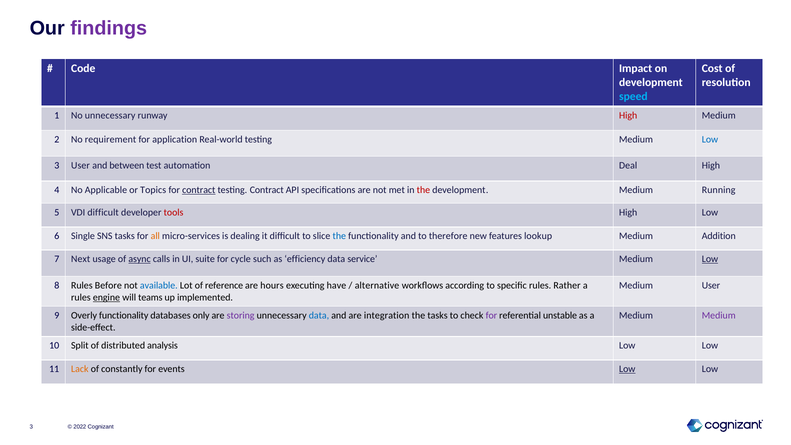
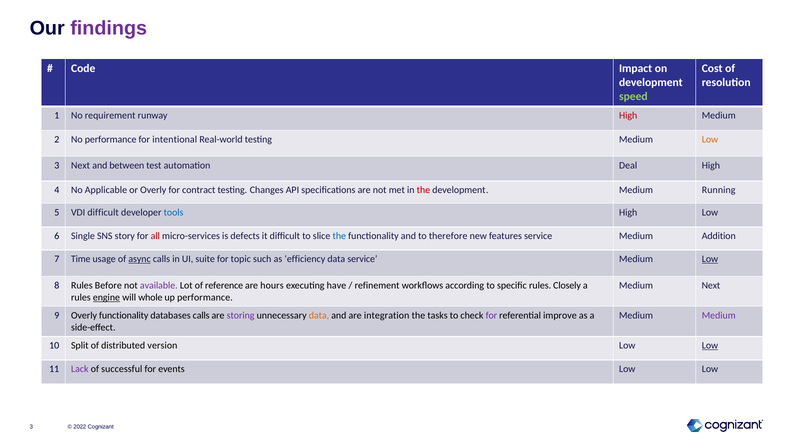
speed colour: light blue -> light green (633, 97)
No unnecessary: unnecessary -> requirement (110, 116)
No requirement: requirement -> performance (111, 139)
application: application -> intentional (175, 139)
Low colour: blue -> orange (710, 139)
3 User: User -> Next (81, 165)
or Topics: Topics -> Overly (153, 190)
contract underline: present -> none (199, 190)
testing Contract: Contract -> Changes (267, 190)
tools colour: red -> blue (174, 212)
SNS tasks: tasks -> story (125, 236)
all colour: orange -> red (155, 236)
dealing: dealing -> defects (245, 236)
features lookup: lookup -> service (538, 236)
Next: Next -> Time (81, 259)
cycle: cycle -> topic (241, 259)
available colour: blue -> purple (159, 285)
alternative: alternative -> refinement (377, 285)
Rather: Rather -> Closely (567, 285)
Medium User: User -> Next (711, 285)
teams: teams -> whole (150, 297)
up implemented: implemented -> performance (205, 297)
databases only: only -> calls (201, 315)
data colour: blue -> orange (319, 315)
unstable: unstable -> improve (560, 315)
analysis: analysis -> version (162, 345)
Low underline: none -> present (710, 345)
Lack colour: orange -> purple (80, 369)
constantly: constantly -> successful (122, 369)
Low underline: present -> none (627, 369)
